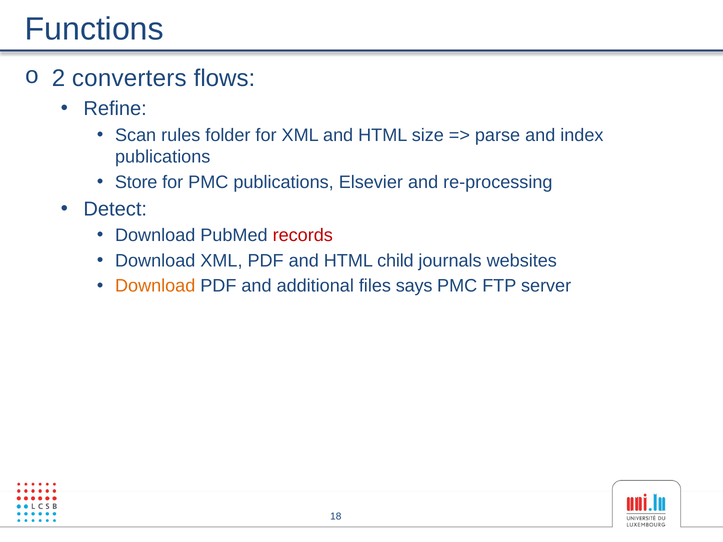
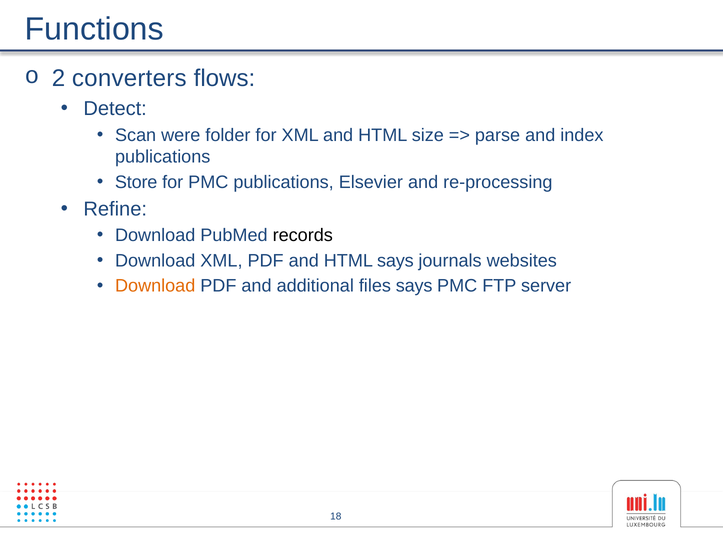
Refine: Refine -> Detect (115, 109)
rules: rules -> were (181, 135)
Detect: Detect -> Refine (115, 209)
records colour: red -> black (303, 236)
HTML child: child -> says (395, 261)
